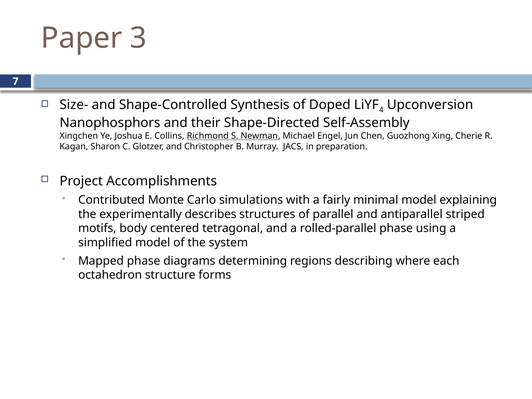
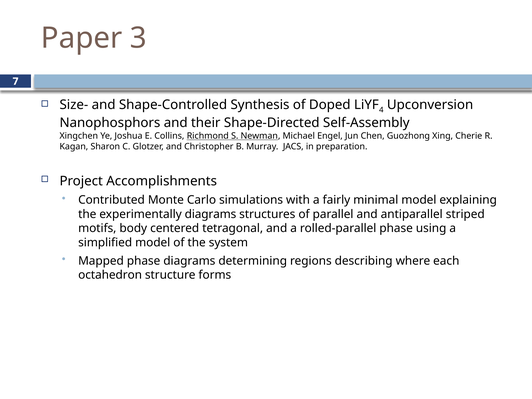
experimentally describes: describes -> diagrams (211, 214)
